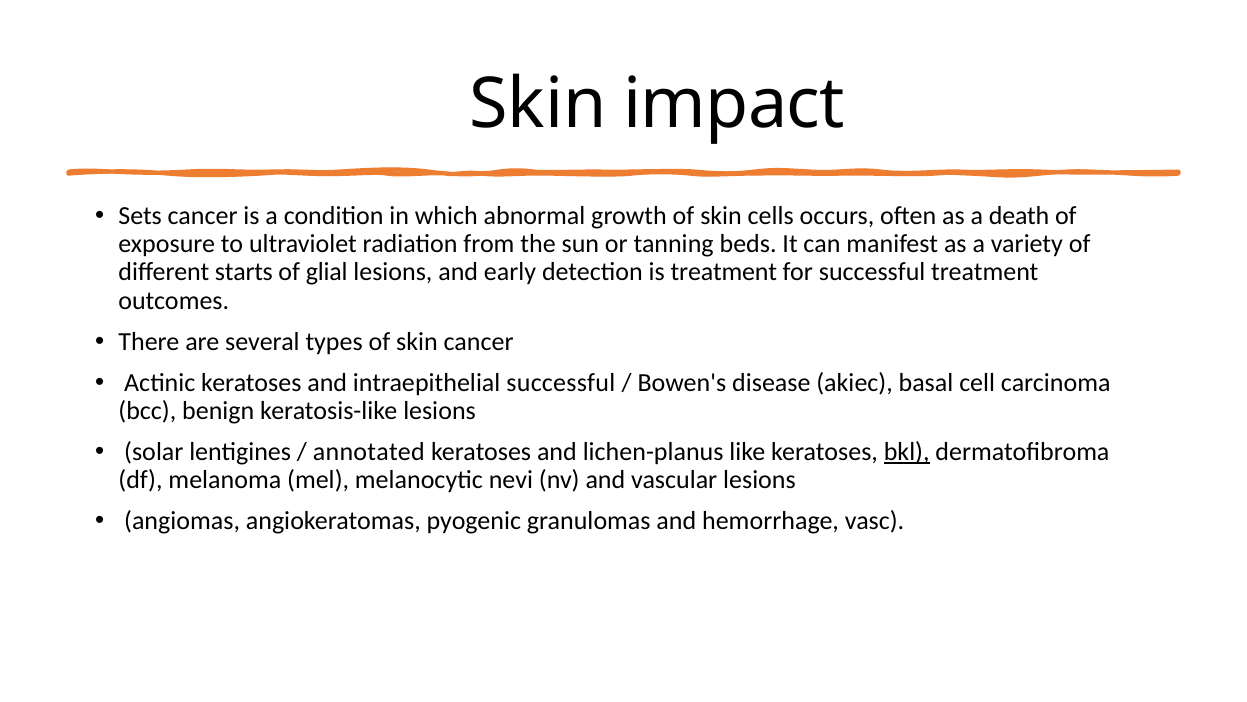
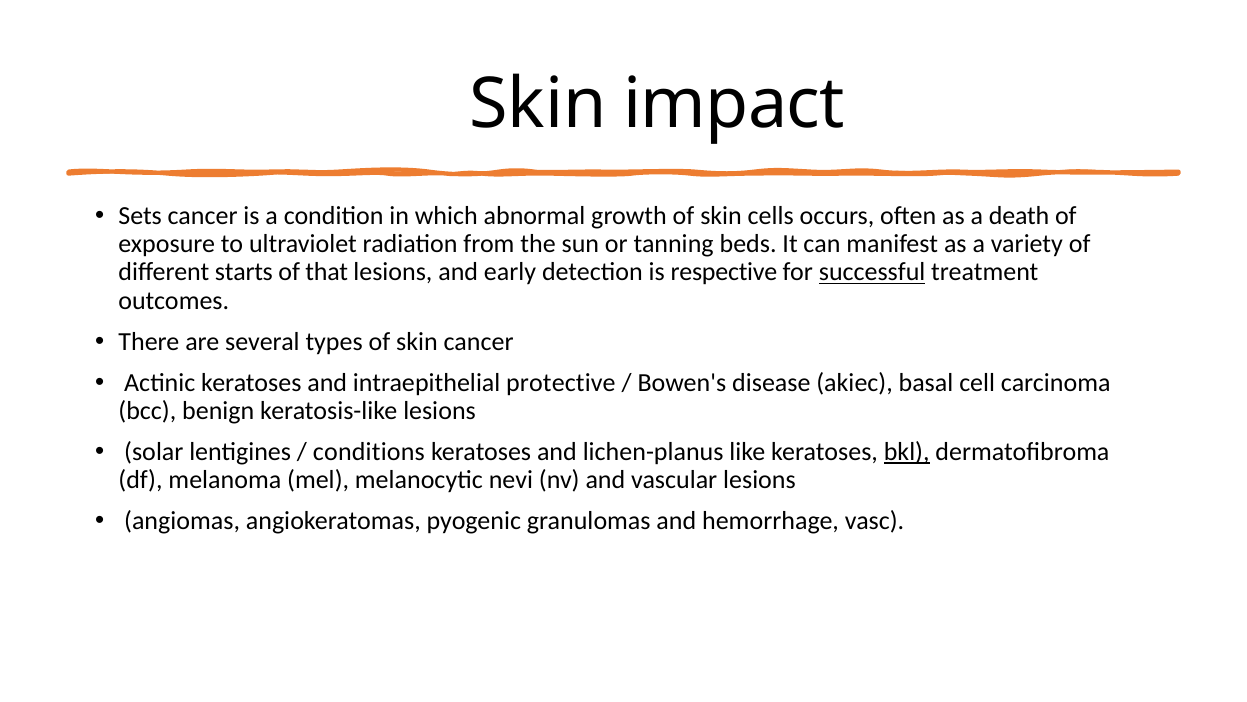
glial: glial -> that (327, 272)
is treatment: treatment -> respective (724, 272)
successful underline: none -> present (872, 272)
intraepithelial successful: successful -> protective (561, 382)
annotated: annotated -> conditions (369, 452)
